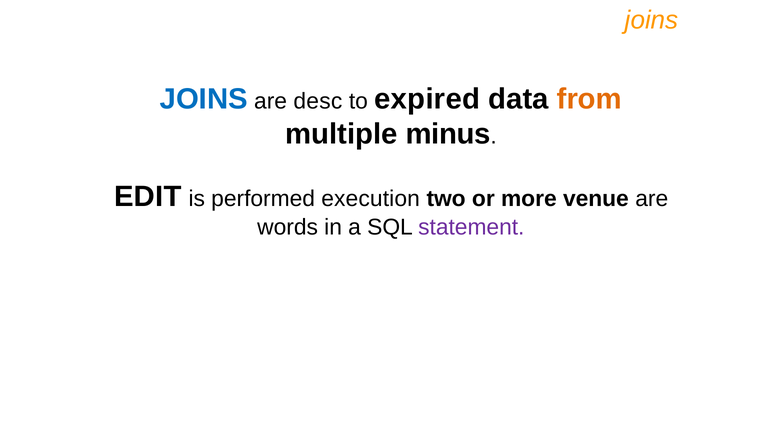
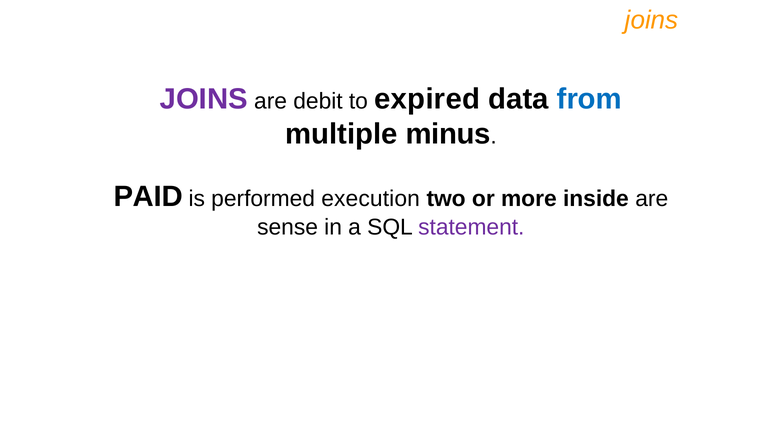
JOINS colour: blue -> purple (204, 99)
desc: desc -> debit (318, 101)
from colour: orange -> blue (589, 99)
EDIT: EDIT -> PAID (148, 197)
venue: venue -> inside (596, 199)
words: words -> sense (288, 227)
